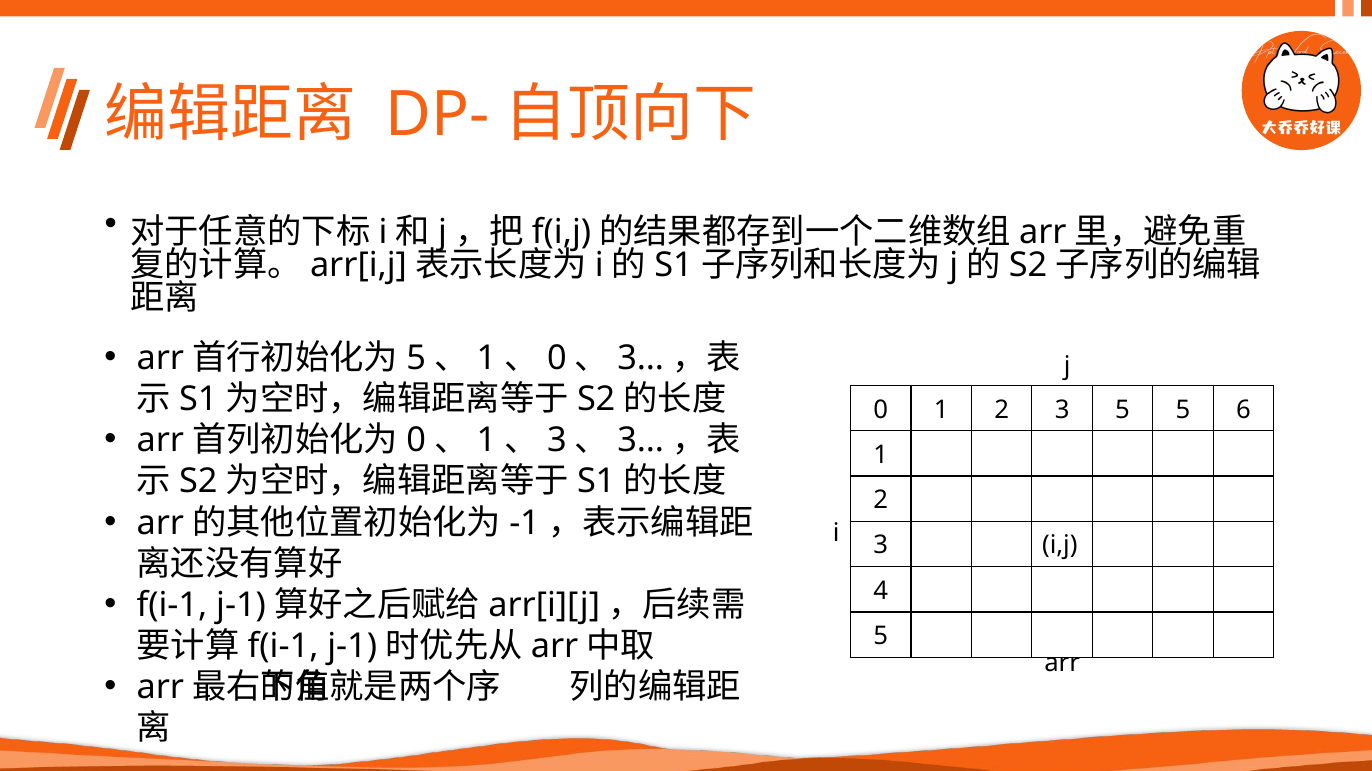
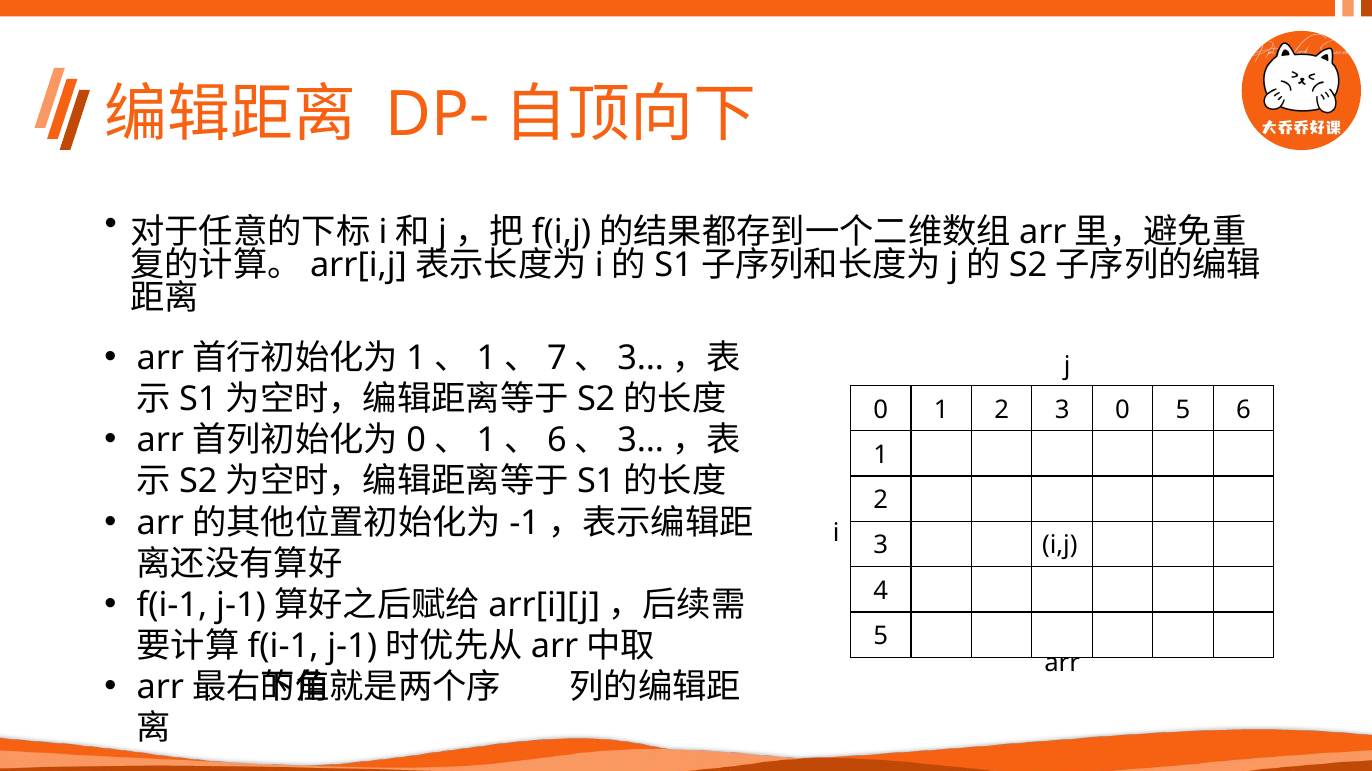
5: 5 -> 1 (416, 359)
0: 0 -> 7 (557, 359)
3 5: 5 -> 0 (1123, 410)
3: 3 -> 6 (557, 441)
